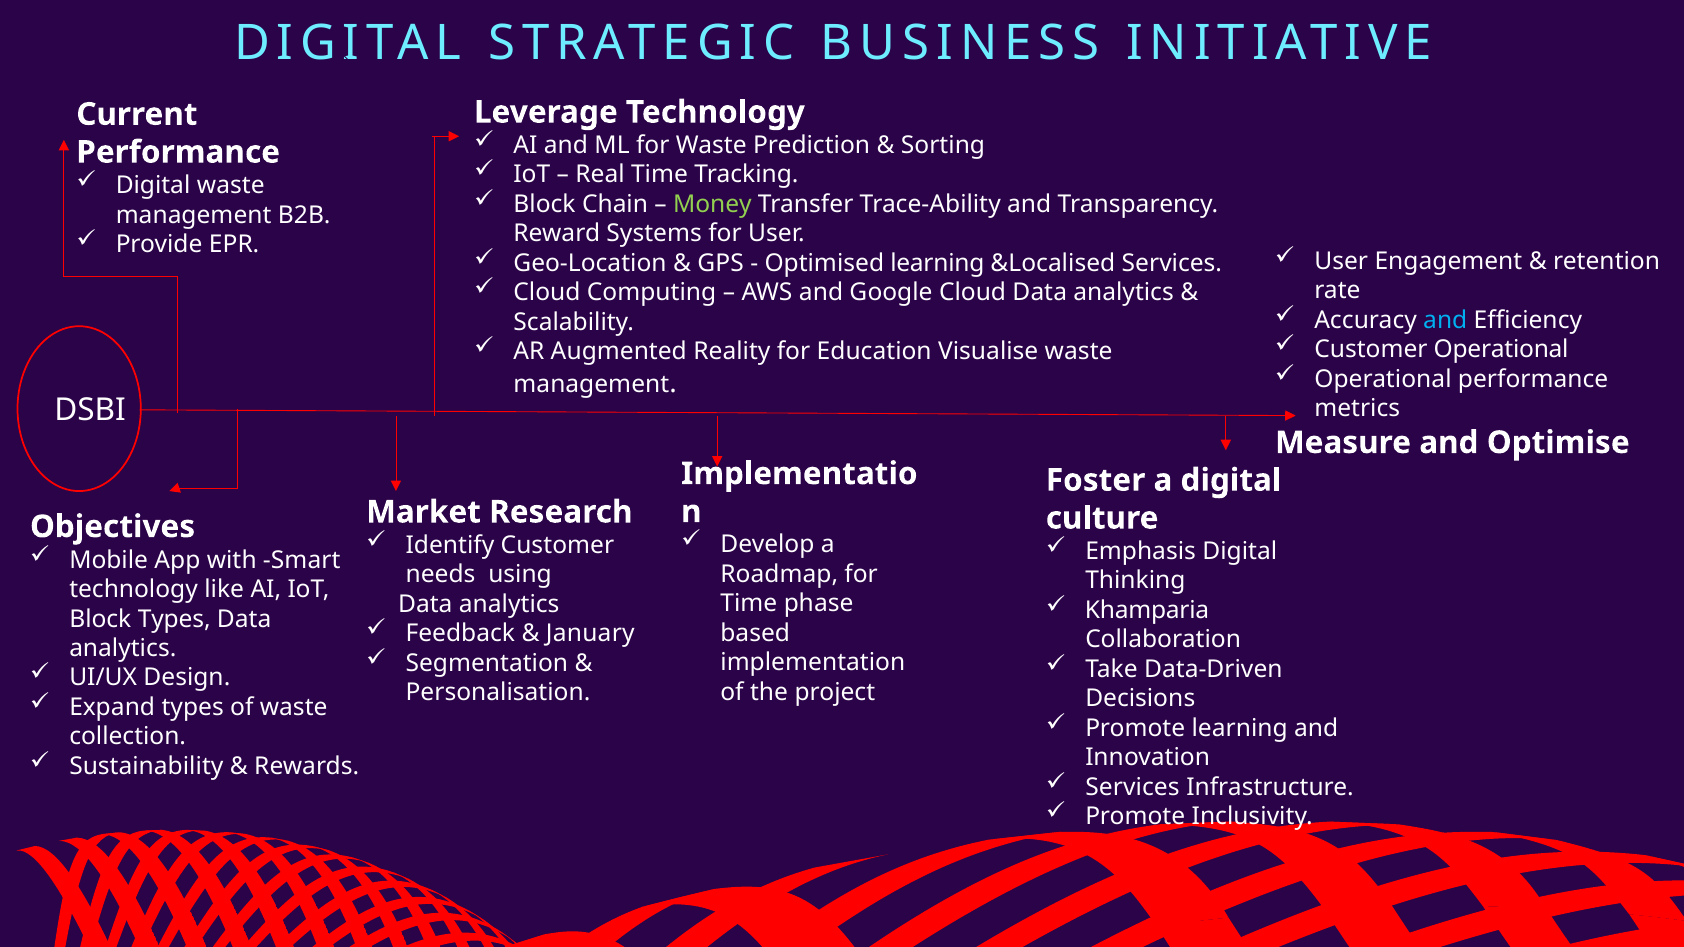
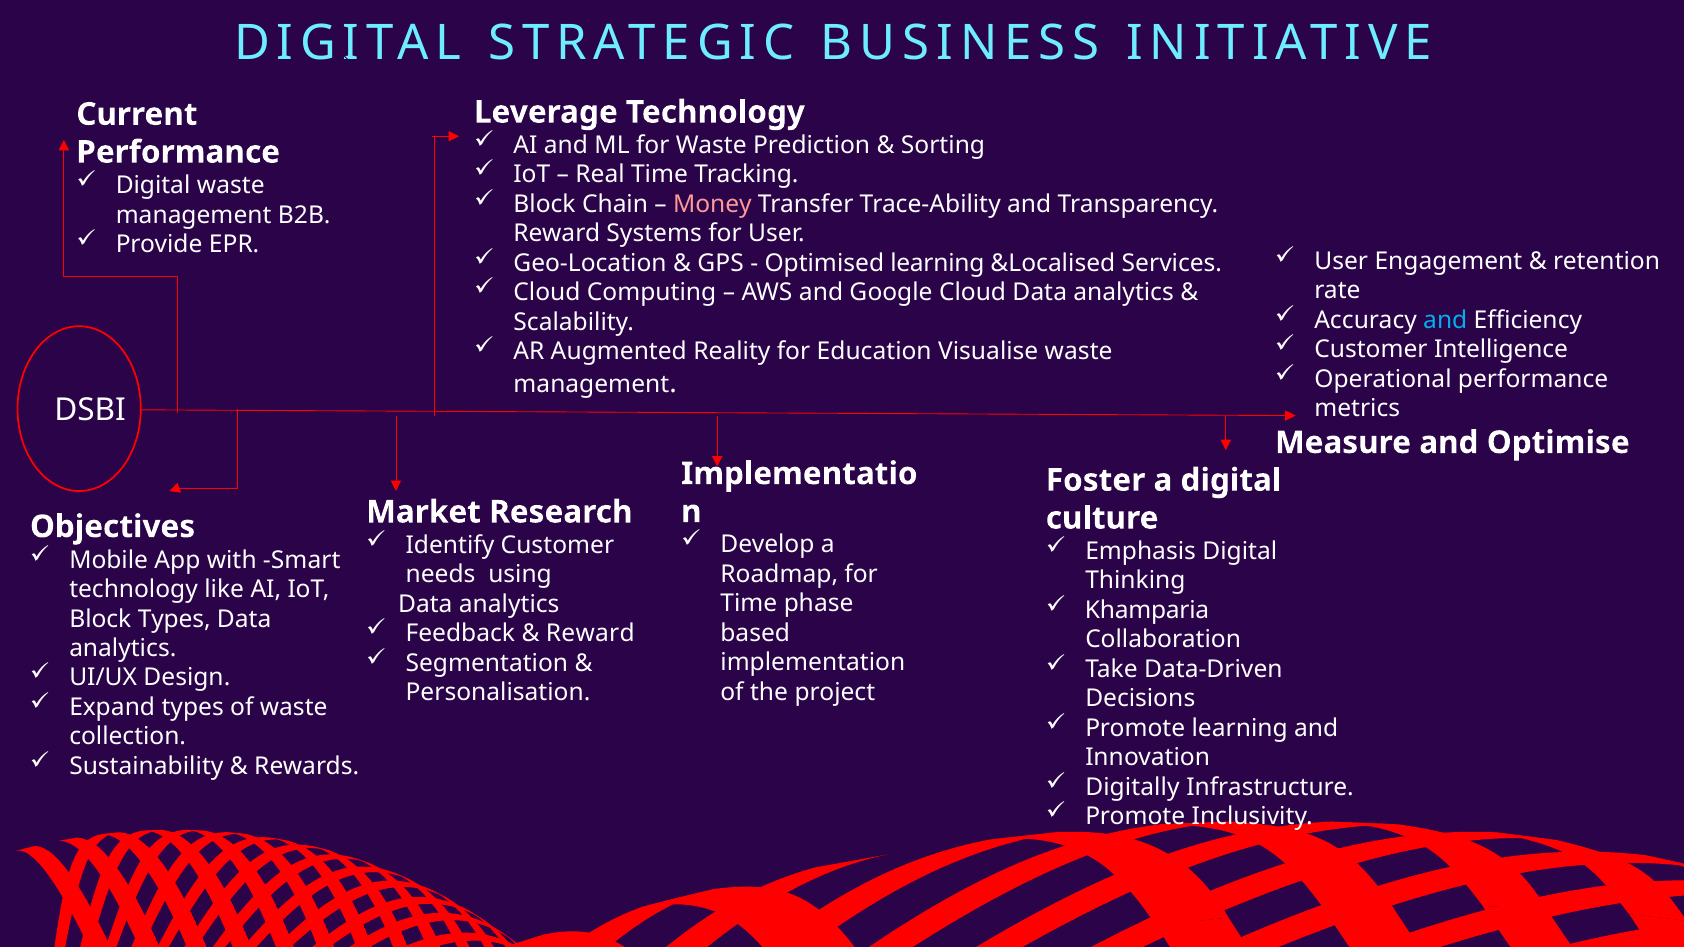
Money colour: light green -> pink (712, 204)
Customer Operational: Operational -> Intelligence (1501, 350)
January: January -> Reward (590, 634)
Services: Services -> Digitally (1132, 787)
